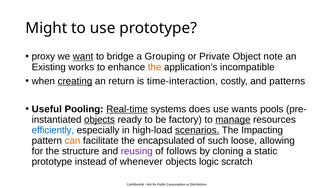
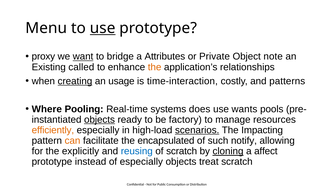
Might: Might -> Menu (46, 28)
use underline: none -> present (103, 28)
Grouping: Grouping -> Attributes (165, 56)
works: works -> called (81, 67)
incompatible: incompatible -> relationships (247, 67)
return: return -> usage (121, 81)
Useful: Useful -> Where (47, 109)
Real-time underline: present -> none (127, 109)
manage underline: present -> none (233, 120)
efficiently colour: blue -> orange (53, 130)
loose: loose -> notify (244, 141)
structure: structure -> explicitly (81, 151)
reusing colour: purple -> blue (137, 151)
of follows: follows -> scratch (182, 151)
cloning underline: none -> present (228, 151)
static: static -> affect (266, 151)
of whenever: whenever -> especially (141, 162)
logic: logic -> treat (209, 162)
